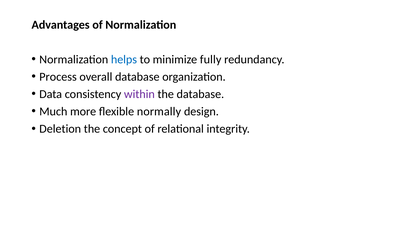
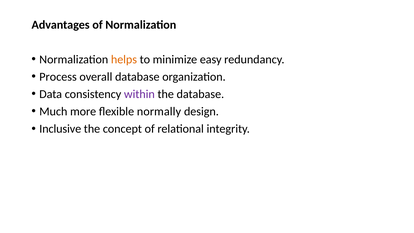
helps colour: blue -> orange (124, 59)
fully: fully -> easy (211, 59)
Deletion: Deletion -> Inclusive (60, 129)
